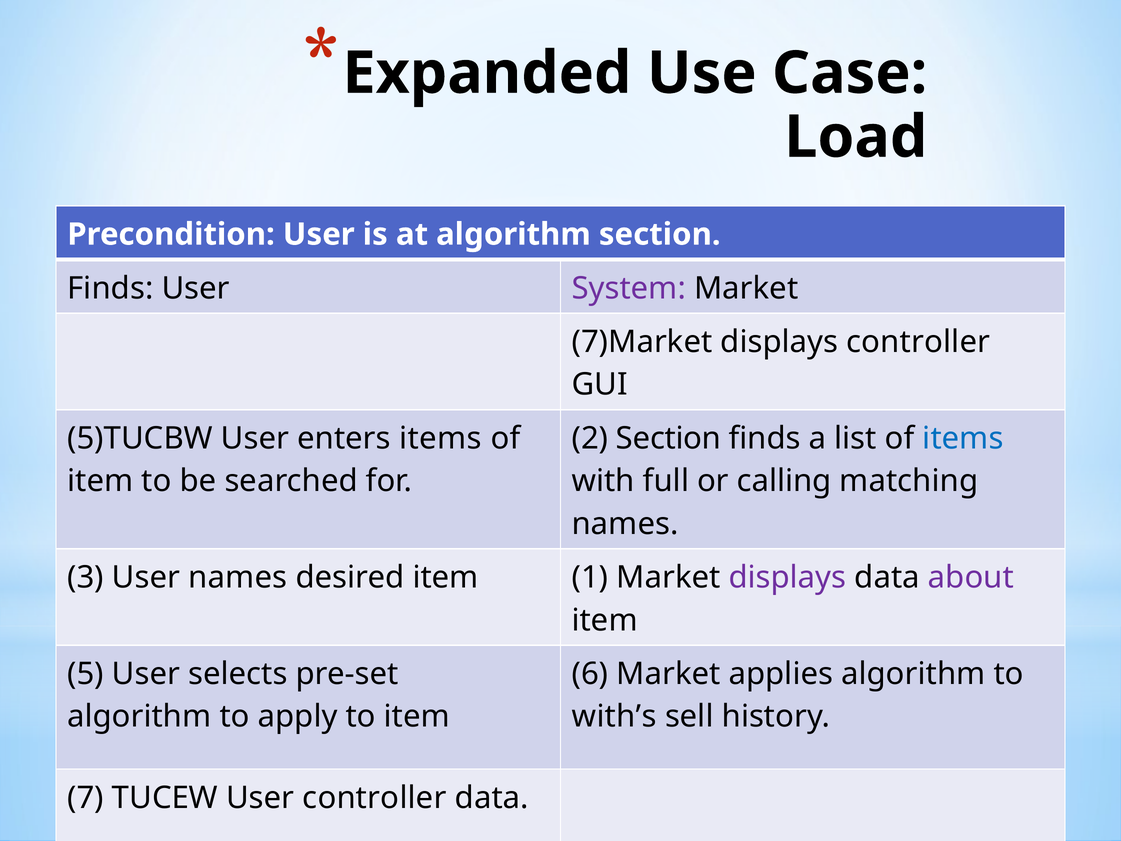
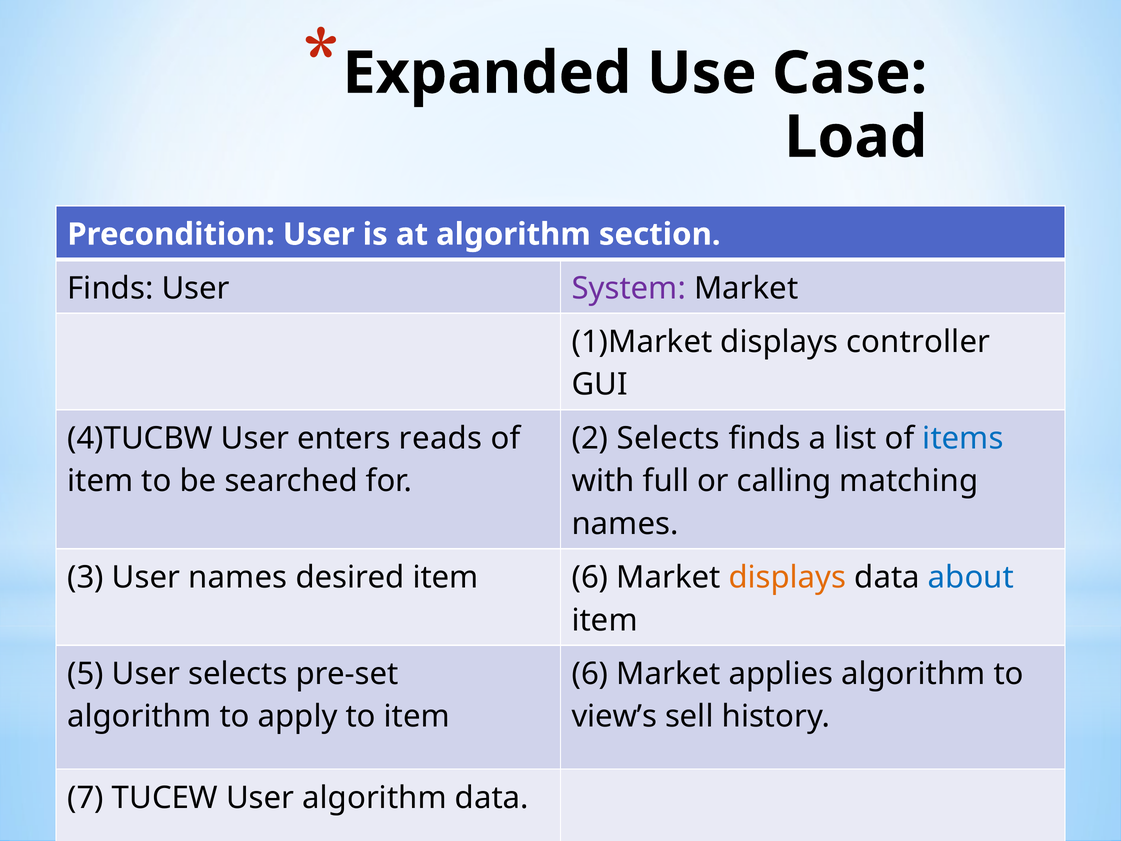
7)Market: 7)Market -> 1)Market (642, 342)
5)TUCBW: 5)TUCBW -> 4)TUCBW (140, 438)
enters items: items -> reads (441, 438)
2 Section: Section -> Selects (668, 438)
desired item 1: 1 -> 6 (590, 577)
displays colour: purple -> orange (787, 577)
about colour: purple -> blue (971, 577)
with’s: with’s -> view’s (614, 716)
User controller: controller -> algorithm (375, 797)
